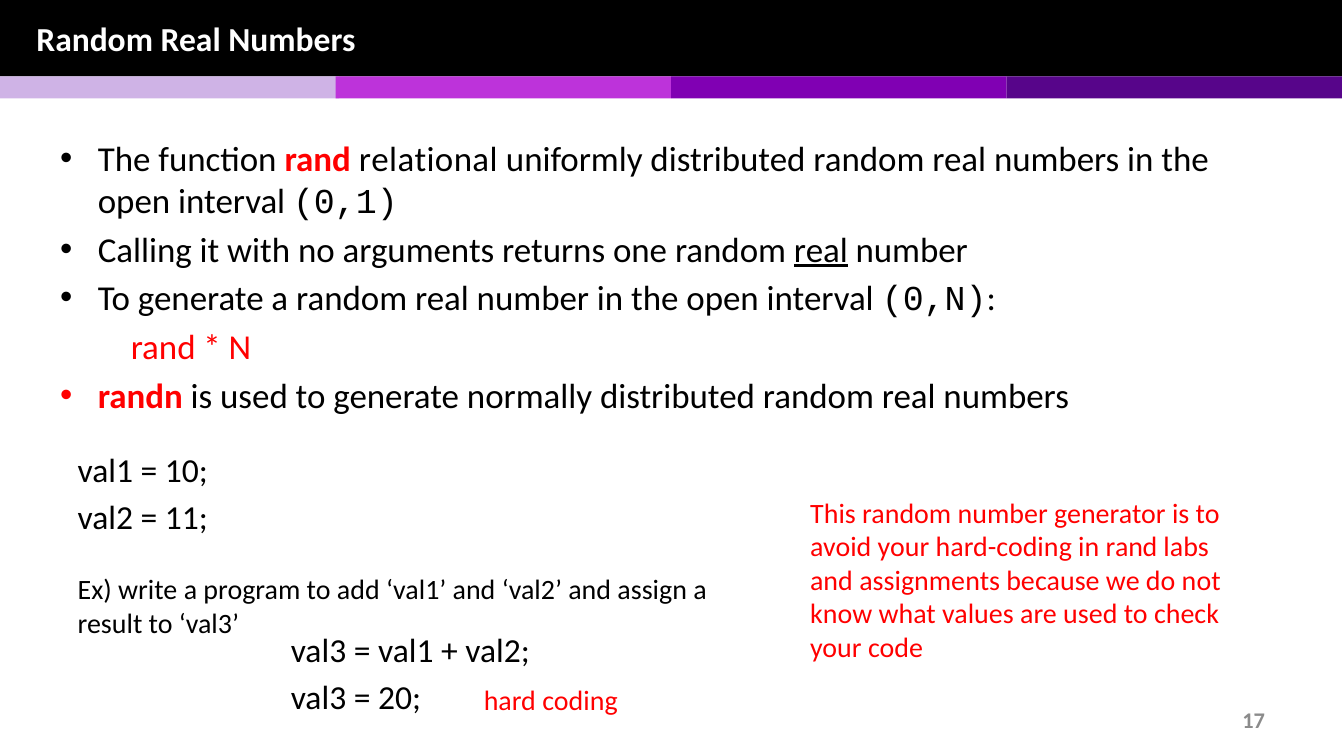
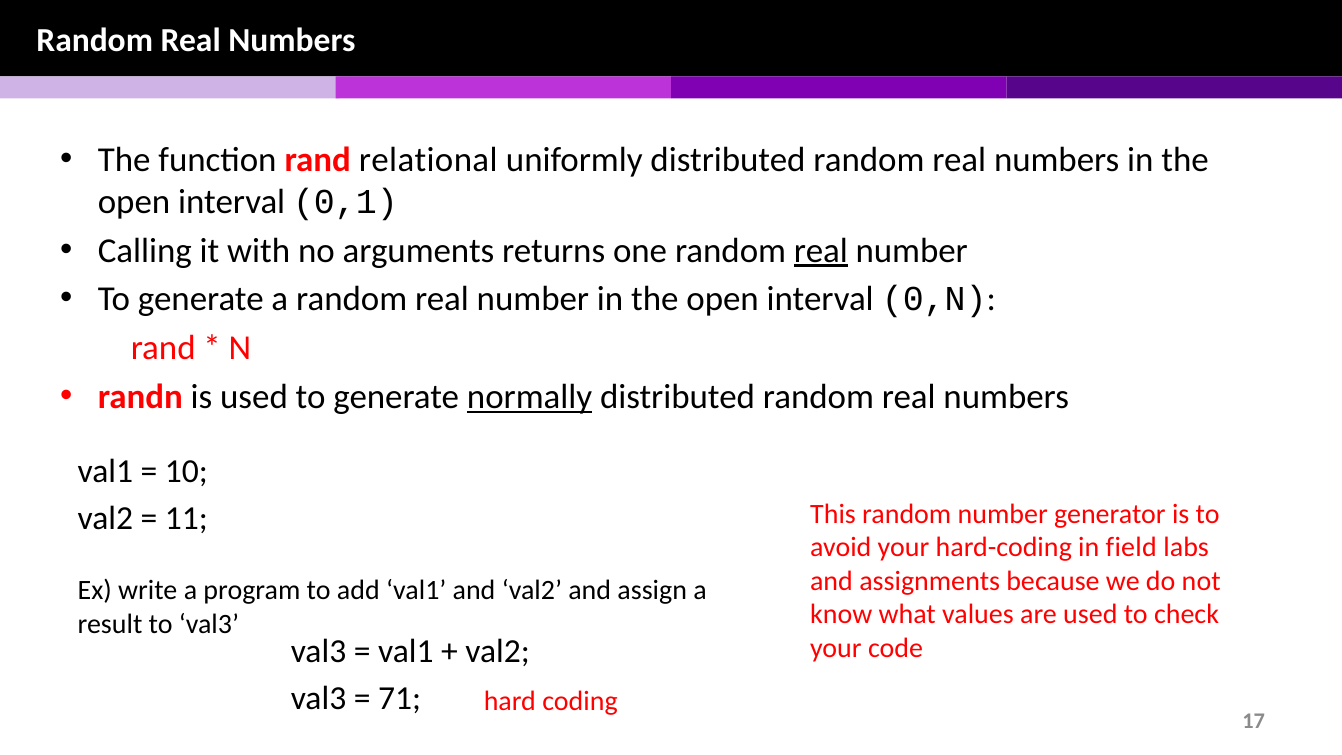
normally underline: none -> present (530, 397)
in rand: rand -> field (1131, 547)
20: 20 -> 71 (400, 699)
